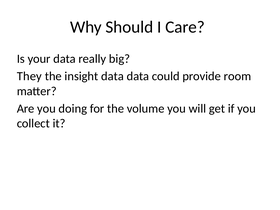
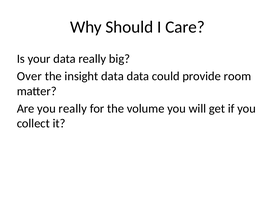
They: They -> Over (29, 76)
you doing: doing -> really (73, 109)
